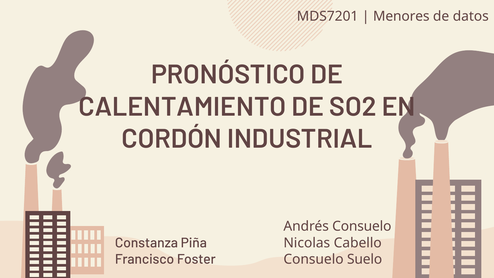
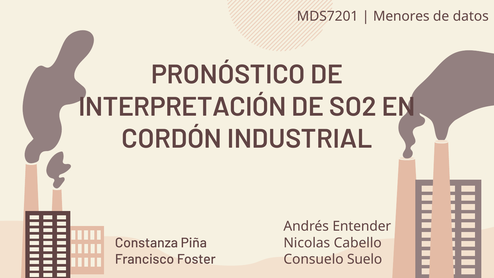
CALENTAMIENTO: CALENTAMIENTO -> INTERPRETACIÓN (182, 107)
Andrés Consuelo: Consuelo -> Entender (362, 226)
